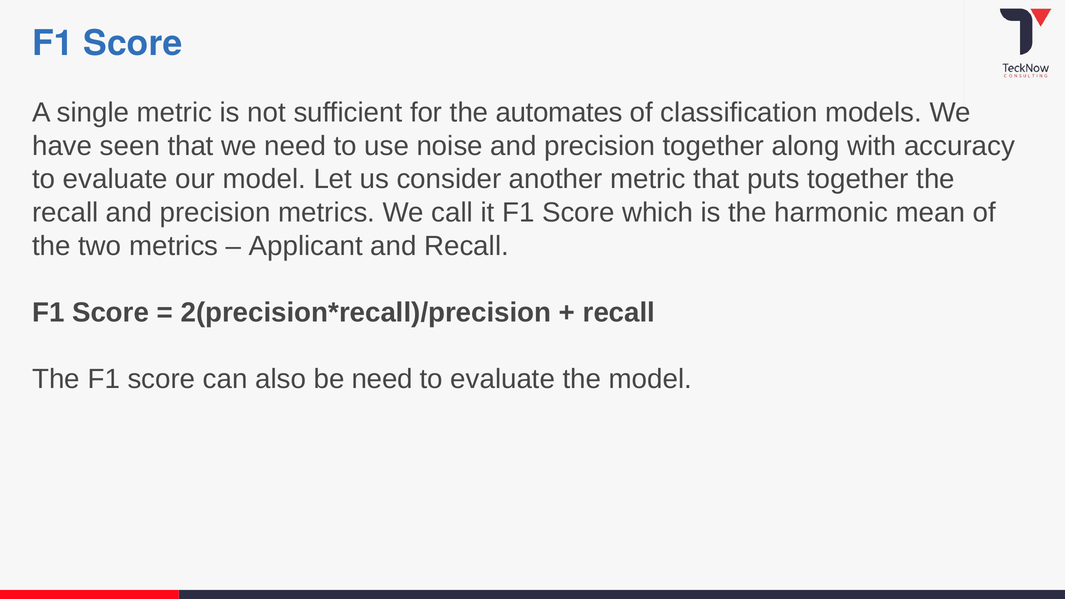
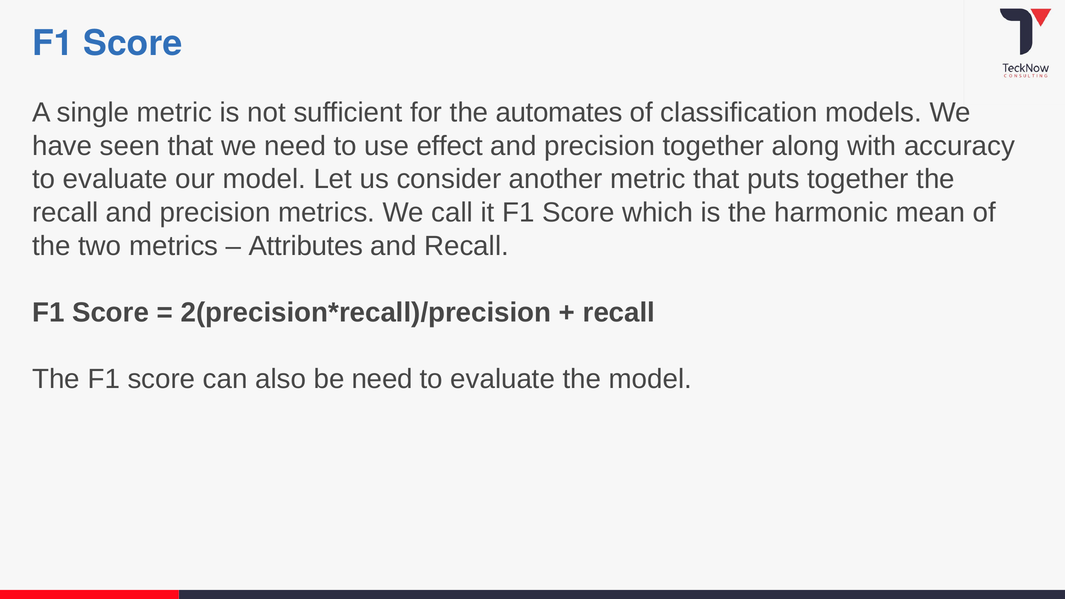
noise: noise -> effect (450, 146)
Applicant: Applicant -> Attributes (306, 246)
